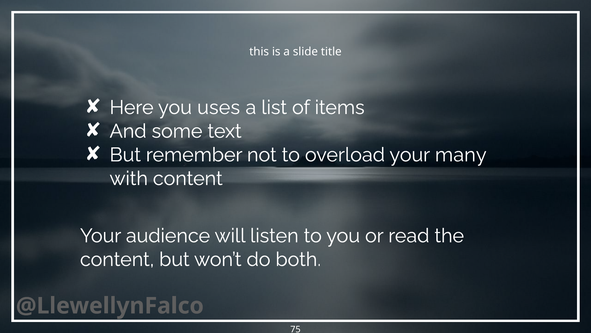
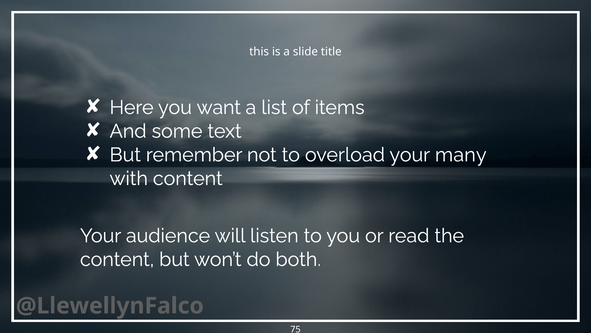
uses: uses -> want (219, 107)
